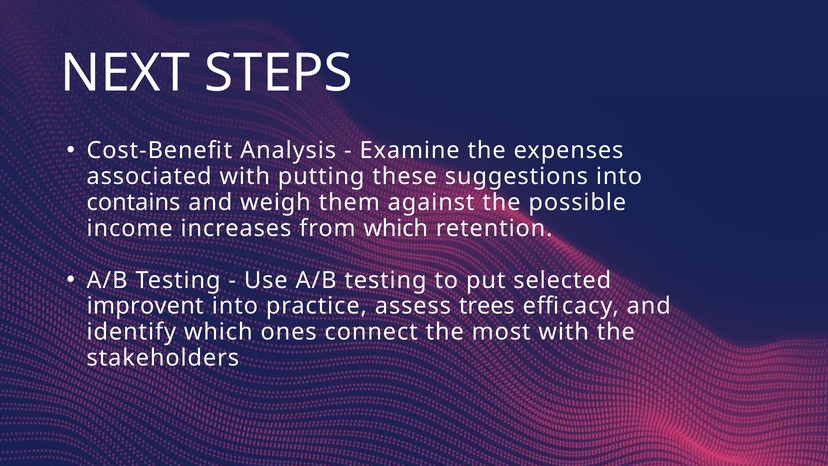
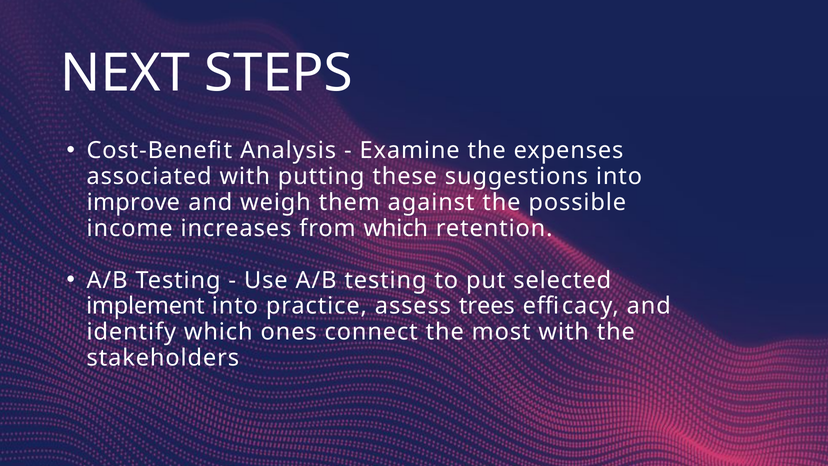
contains: contains -> improve (133, 202)
improvent: improvent -> implement (145, 306)
